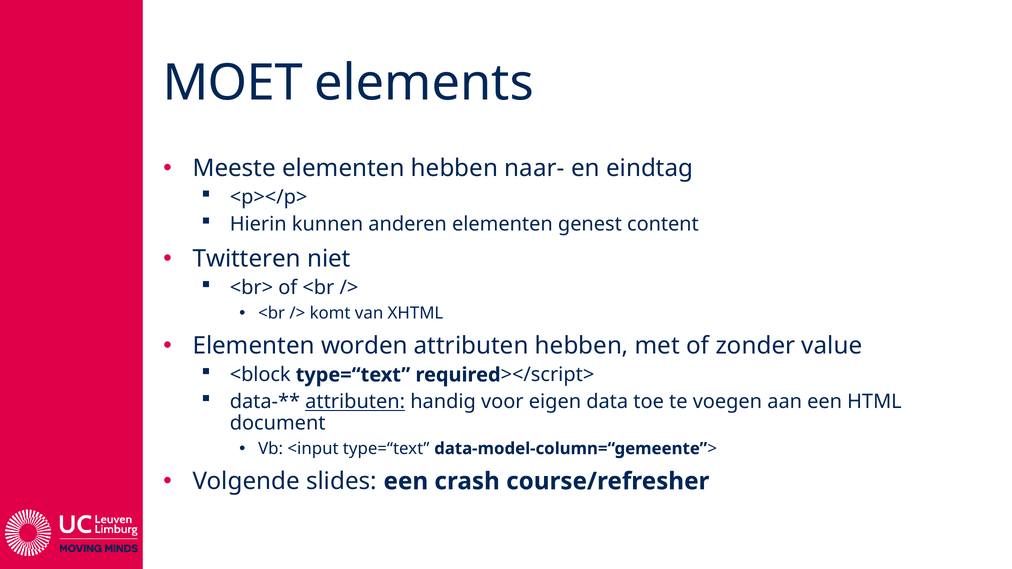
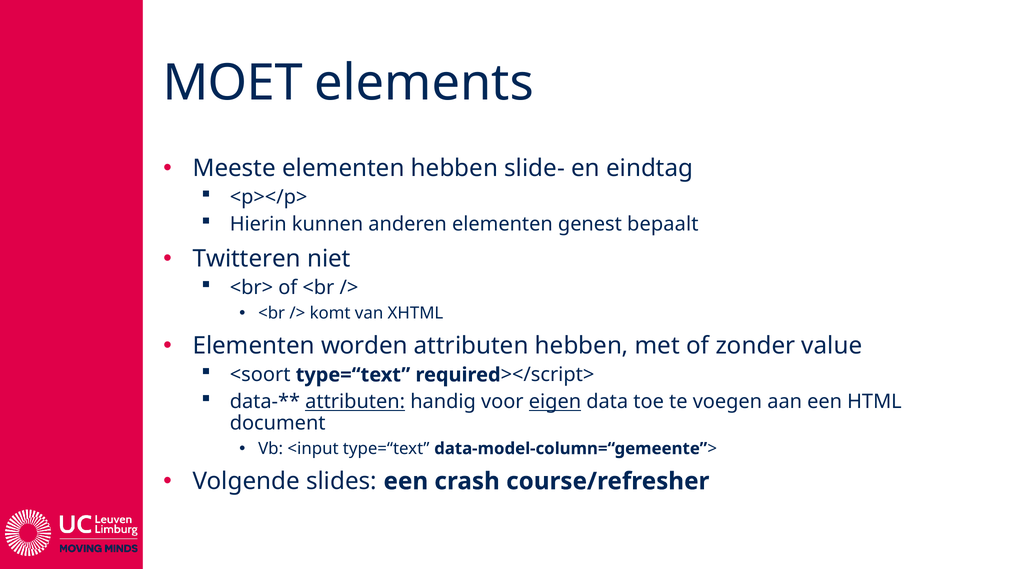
naar-: naar- -> slide- (535, 168)
content: content -> bepaalt (663, 224)
<block: <block -> <soort (260, 375)
eigen underline: none -> present (555, 402)
